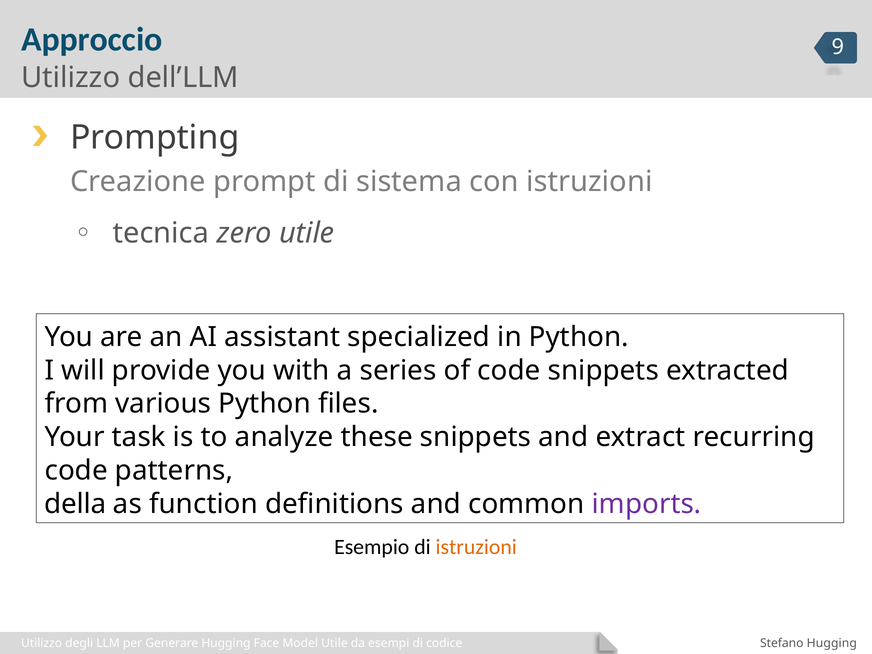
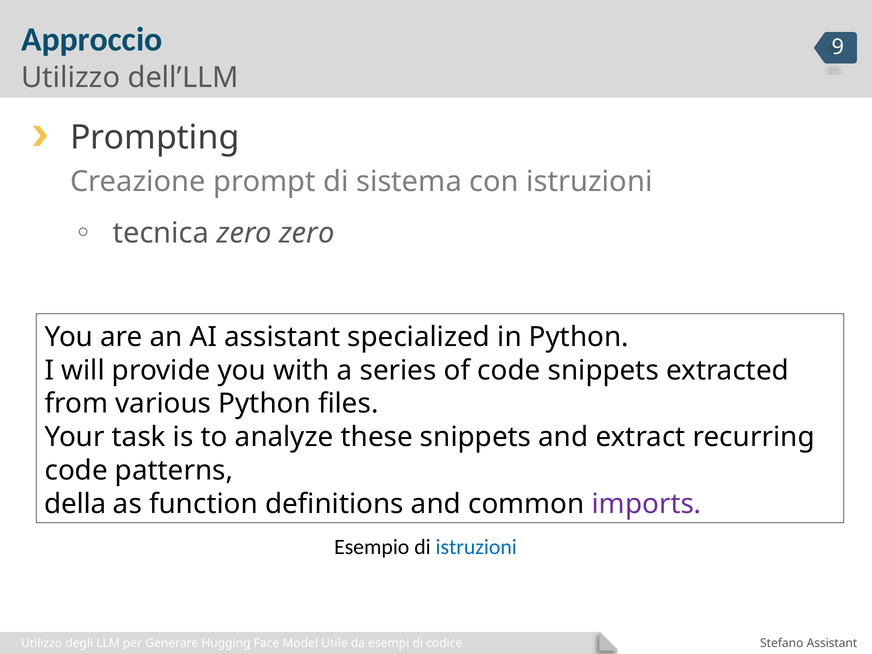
zero utile: utile -> zero (307, 233)
istruzioni colour: orange -> blue (476, 547)
Stefano Hugging: Hugging -> Assistant (832, 643)
